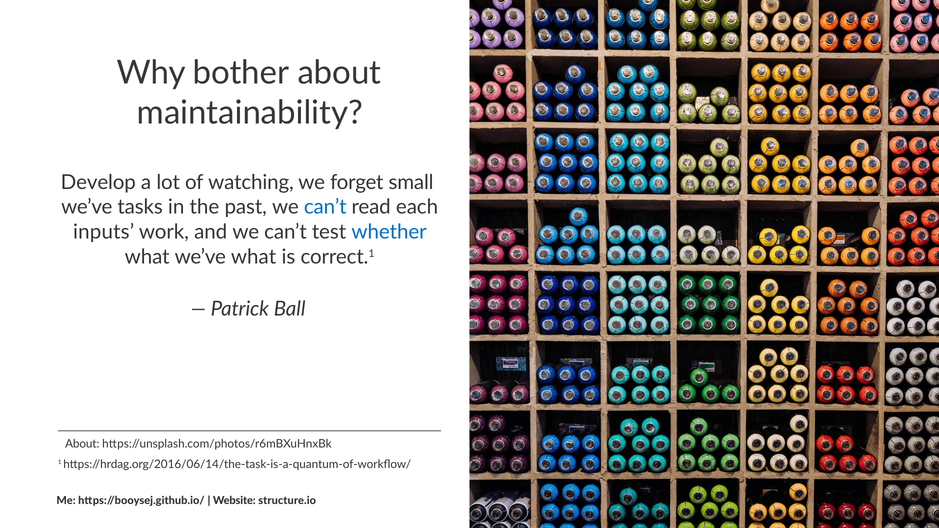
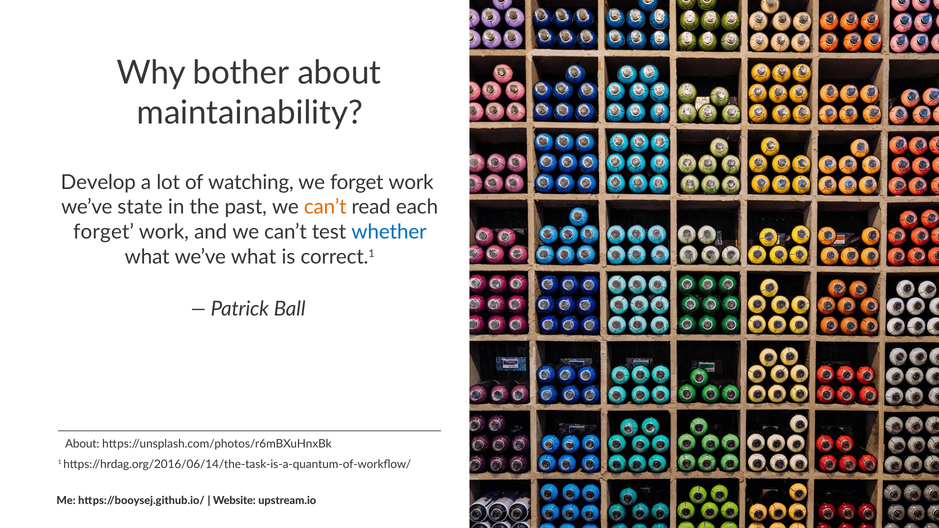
we forget small: small -> work (411, 182)
tasks: tasks -> state (140, 207)
can’t colour: blue -> orange (325, 207)
inputs: inputs -> forget (104, 232)
structure.io: structure.io -> upstream.io (287, 501)
